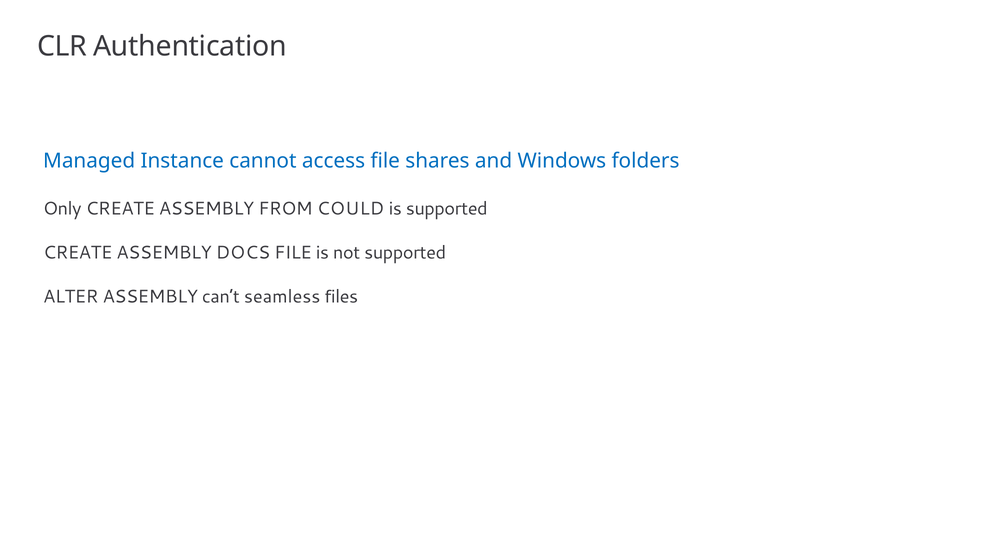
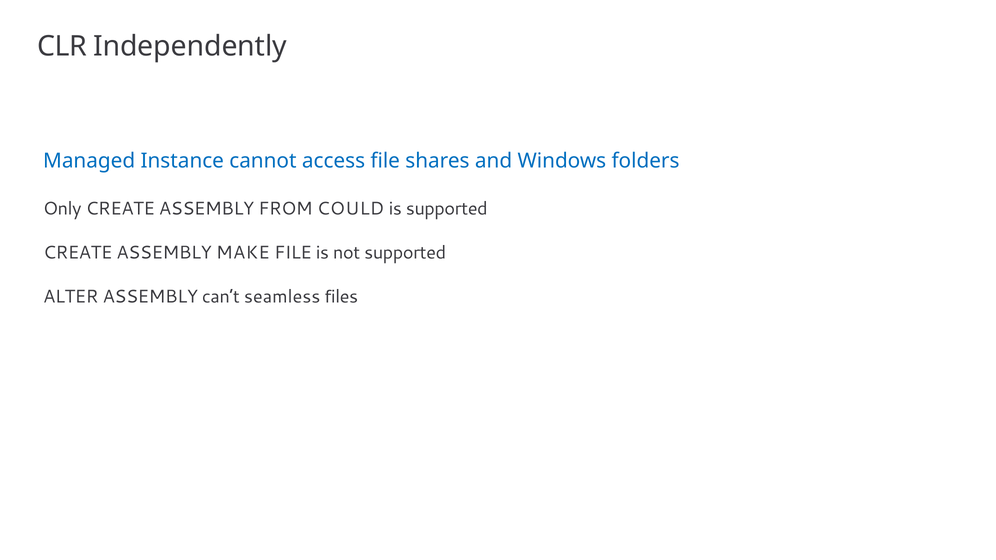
Authentication: Authentication -> Independently (190, 46)
DOCS: DOCS -> MAKE (243, 253)
